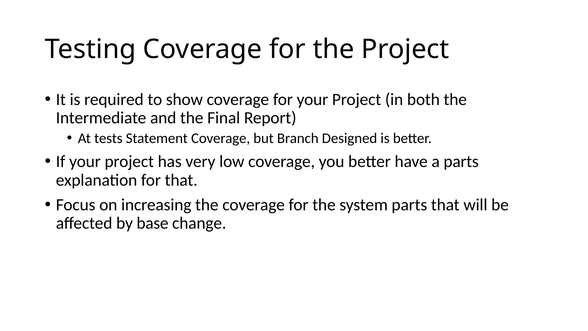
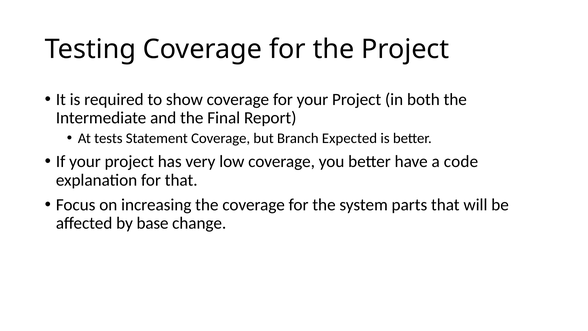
Designed: Designed -> Expected (349, 138)
a parts: parts -> code (461, 161)
